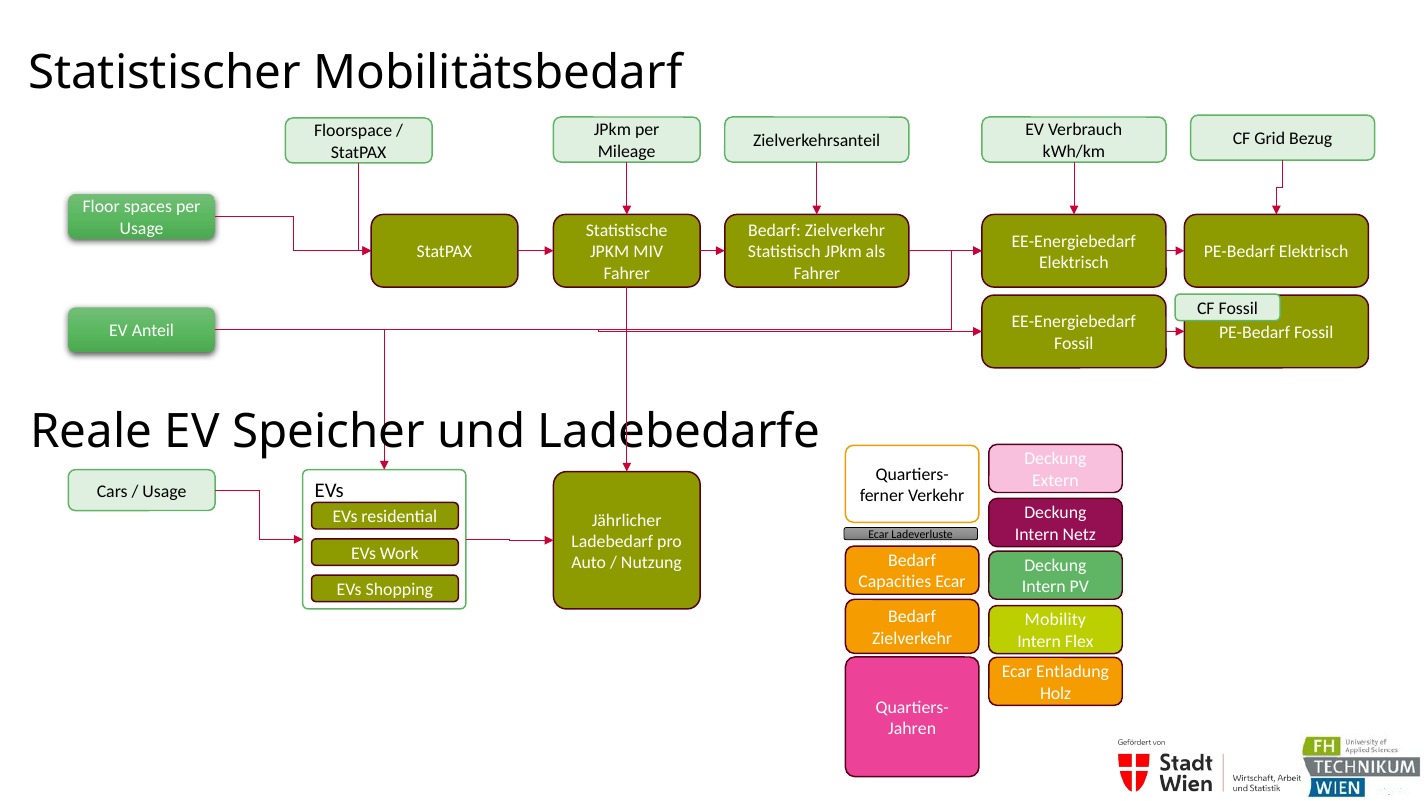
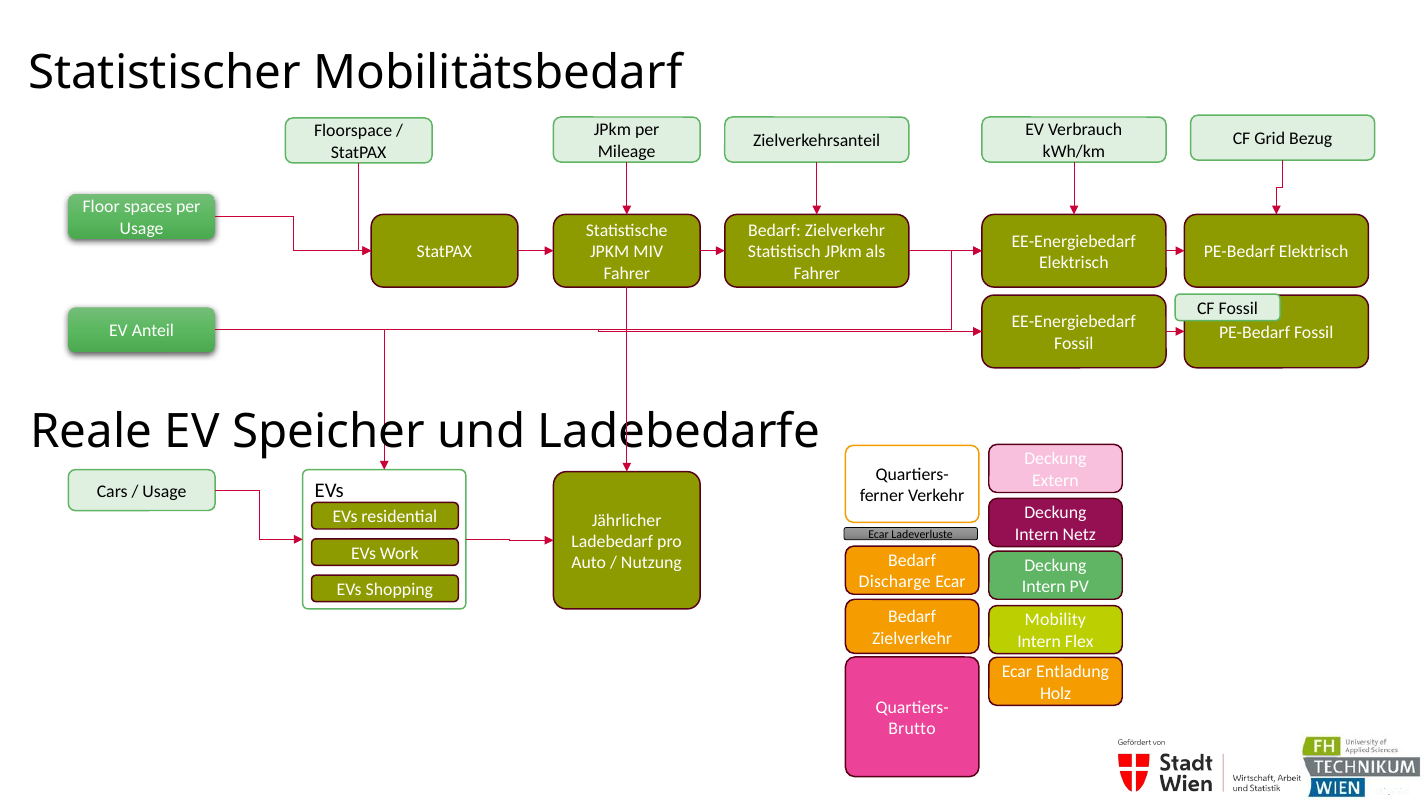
Capacities: Capacities -> Discharge (895, 583)
Jahren: Jahren -> Brutto (912, 729)
